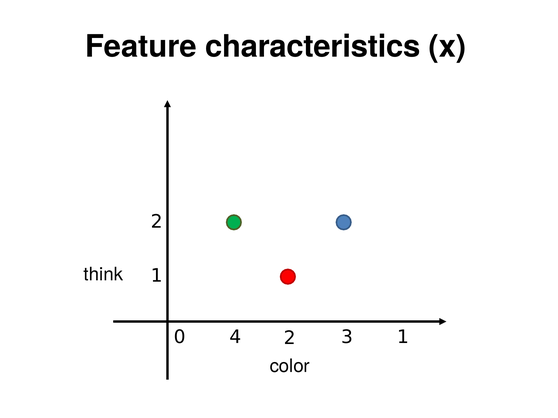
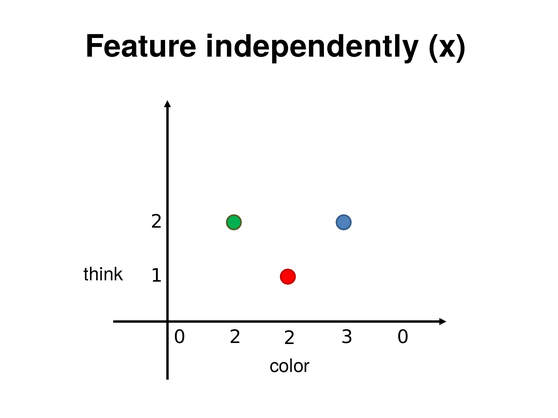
characteristics: characteristics -> independently (312, 47)
4: 4 -> 2 (236, 338)
3 1: 1 -> 0 (403, 338)
